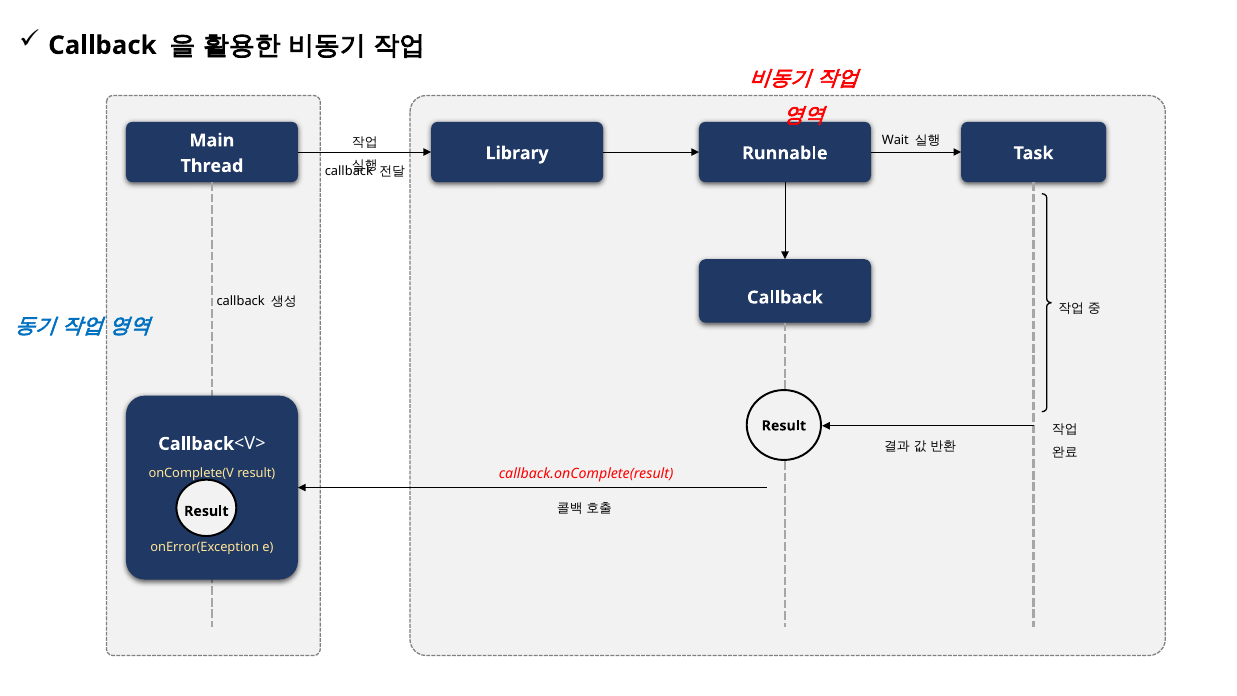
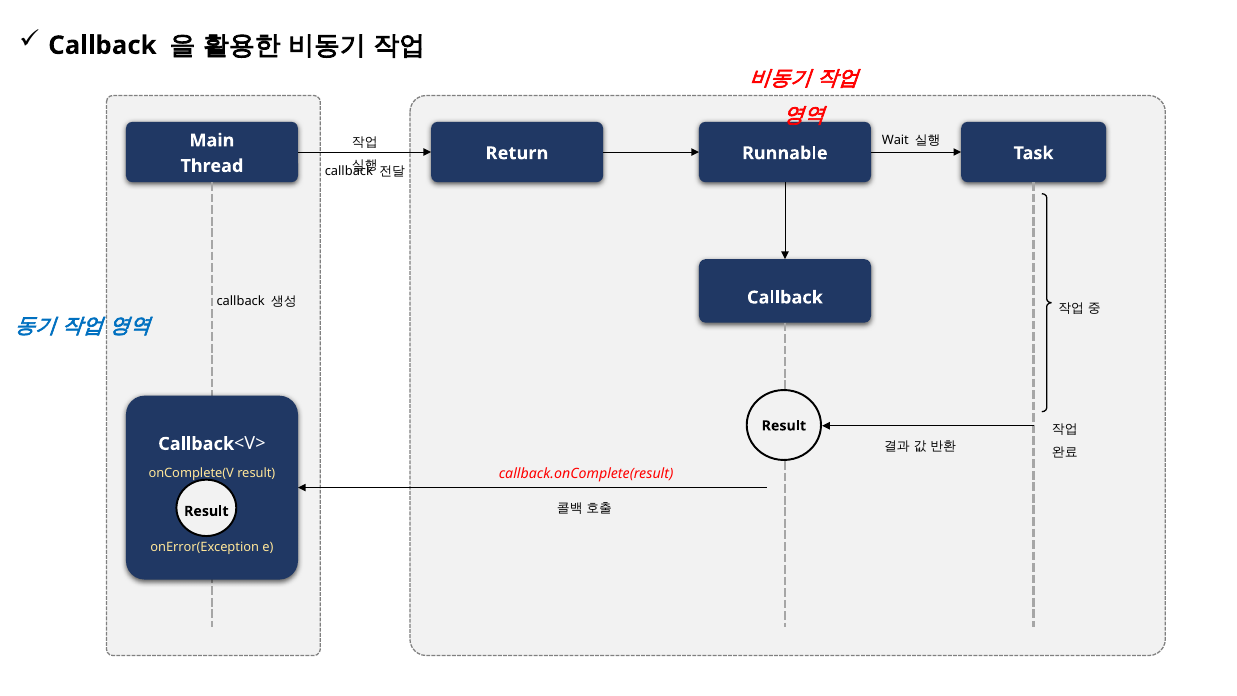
Library: Library -> Return (517, 153)
